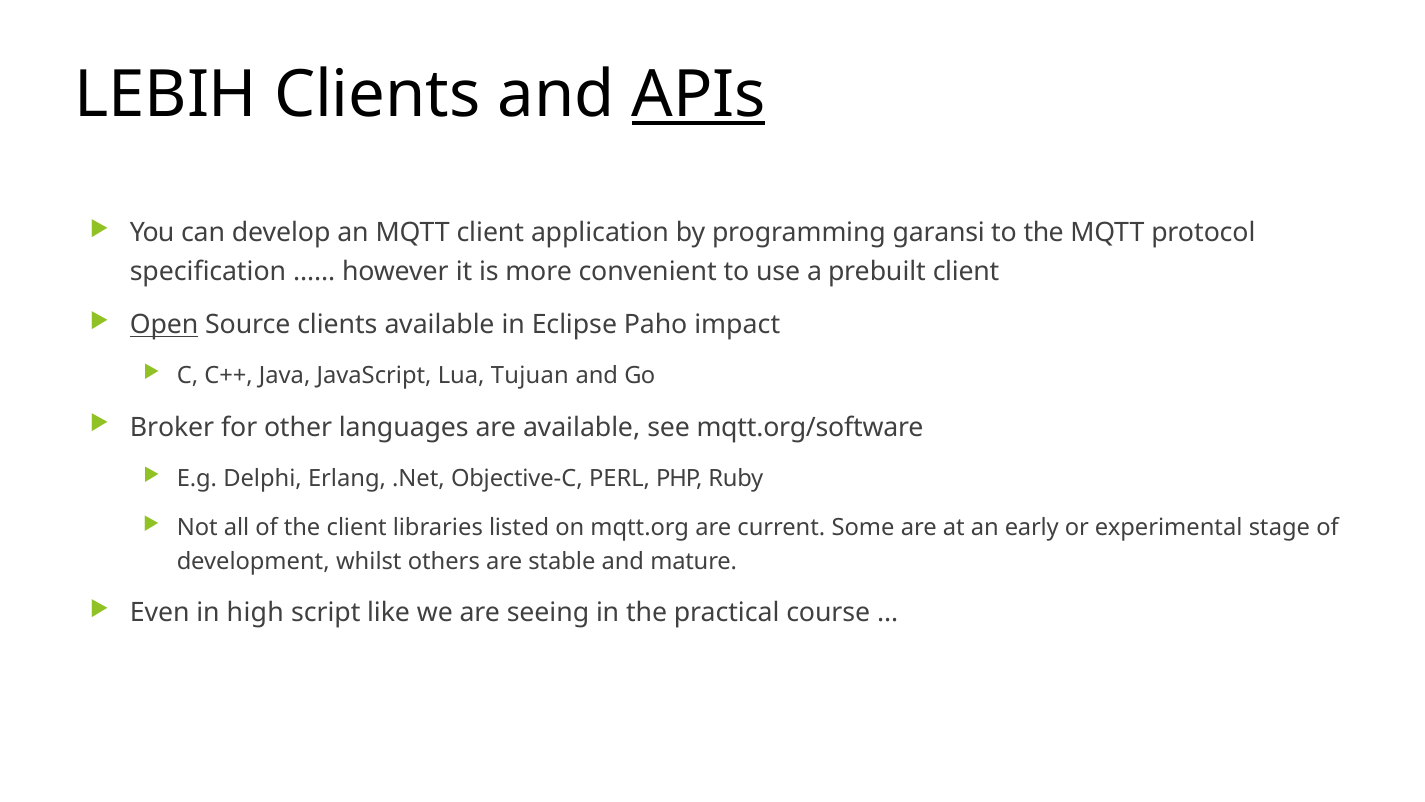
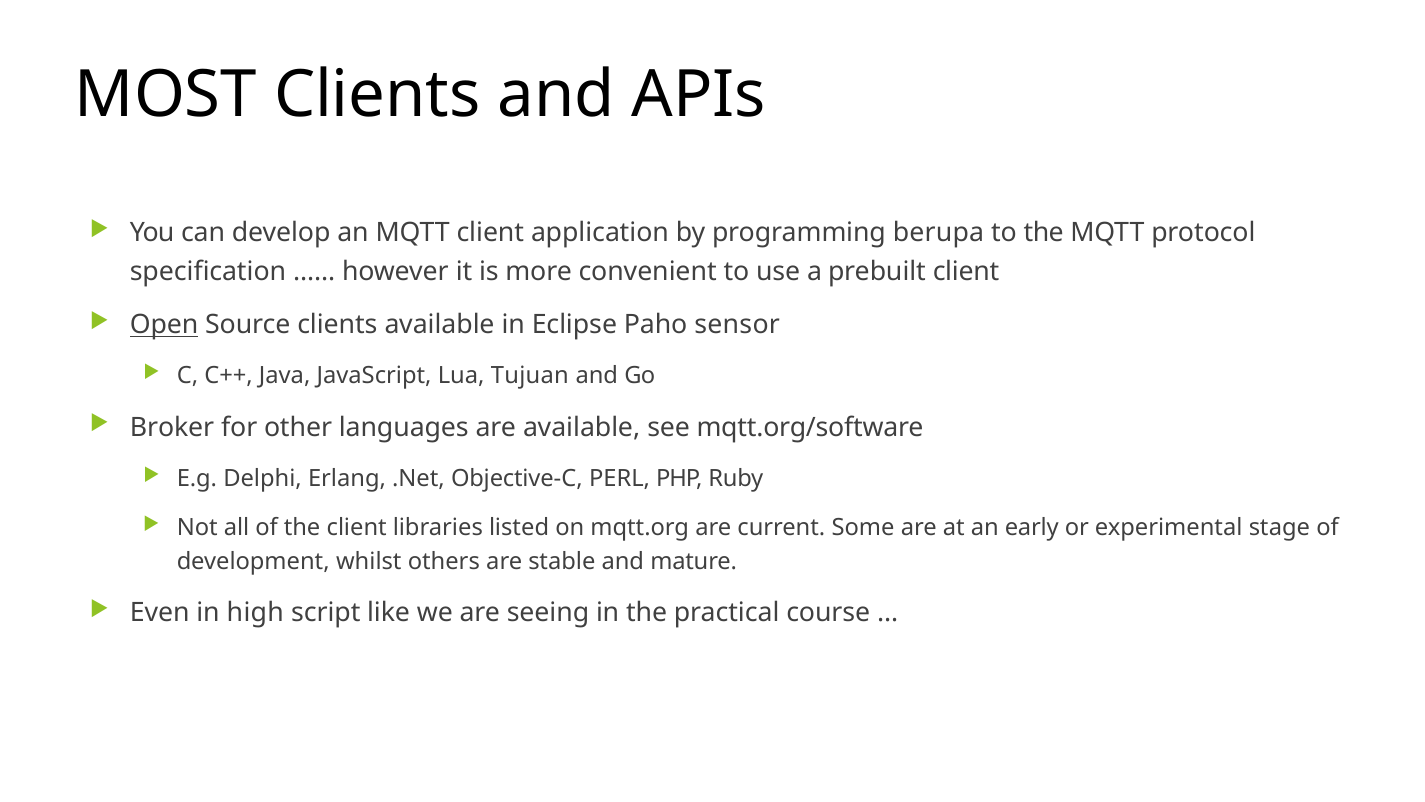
LEBIH: LEBIH -> MOST (166, 95)
APIs underline: present -> none (699, 95)
garansi: garansi -> berupa (938, 233)
impact: impact -> sensor (737, 325)
